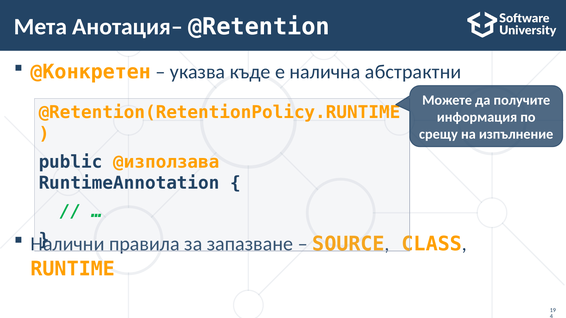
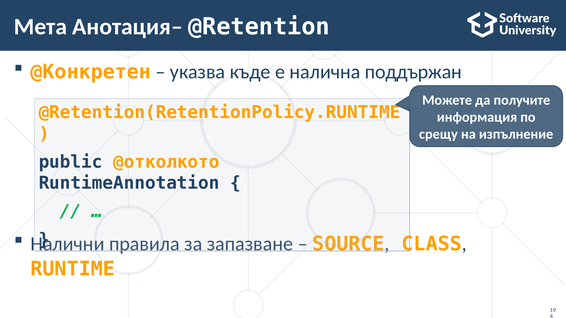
абстрактни: абстрактни -> поддържан (413, 72)
@използава: @използава -> @отколкото (166, 162)
